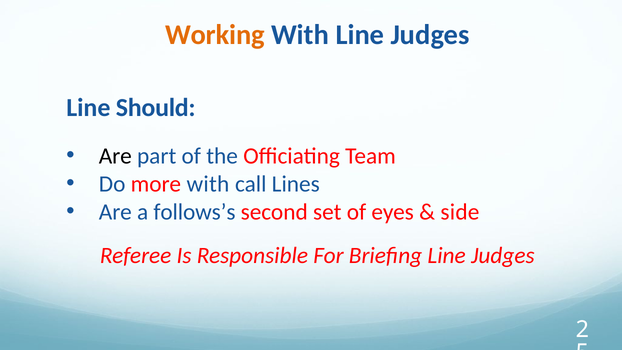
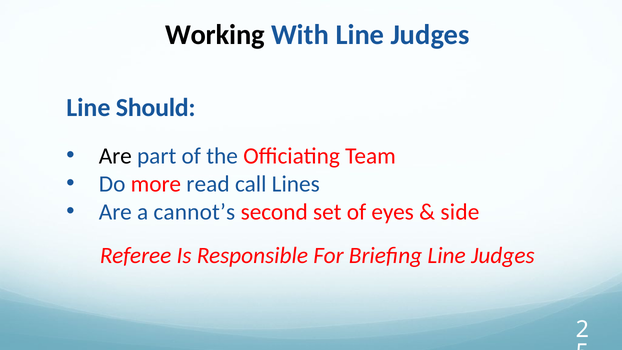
Working colour: orange -> black (215, 35)
more with: with -> read (208, 184)
follows’s: follows’s -> cannot’s (194, 212)
